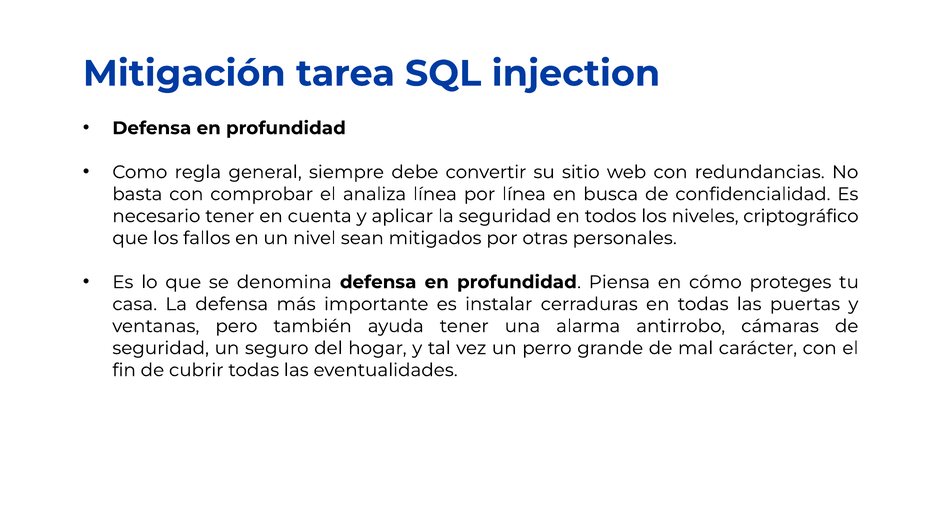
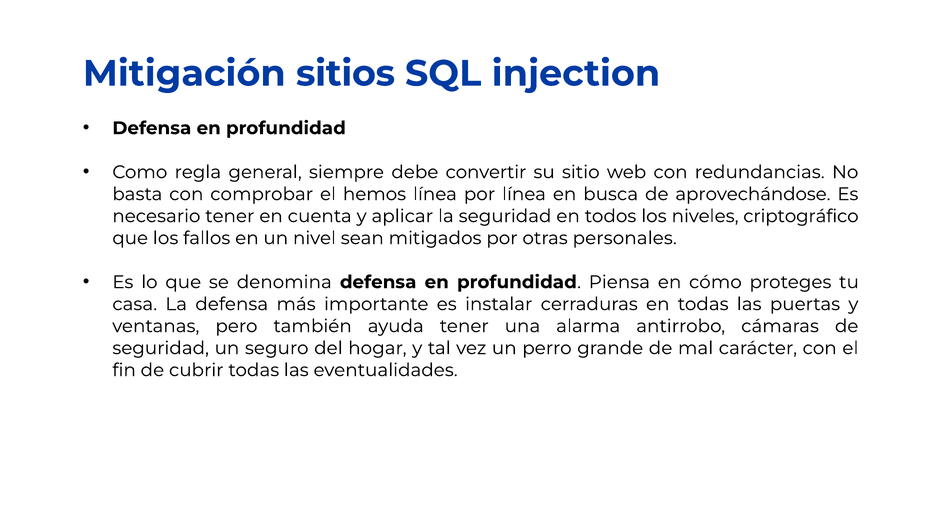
tarea: tarea -> sitios (346, 74)
analiza: analiza -> hemos (375, 194)
confidencialidad: confidencialidad -> aprovechándose (753, 194)
